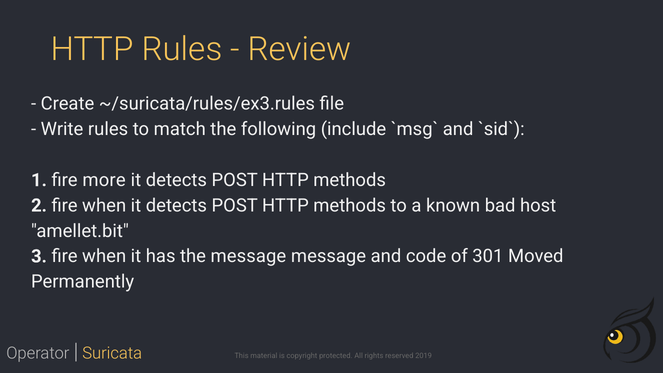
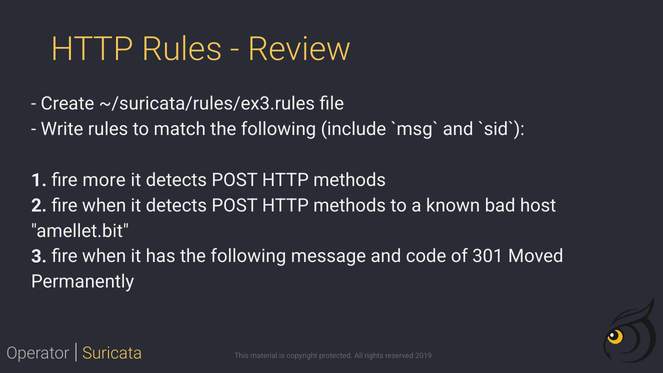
has the message: message -> following (248, 256)
